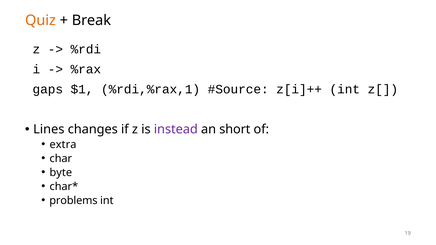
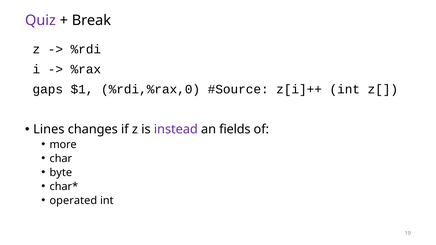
Quiz colour: orange -> purple (40, 20)
%rdi,%rax,1: %rdi,%rax,1 -> %rdi,%rax,0 (151, 89)
short: short -> fields (235, 130)
extra: extra -> more (63, 145)
problems: problems -> operated (73, 201)
